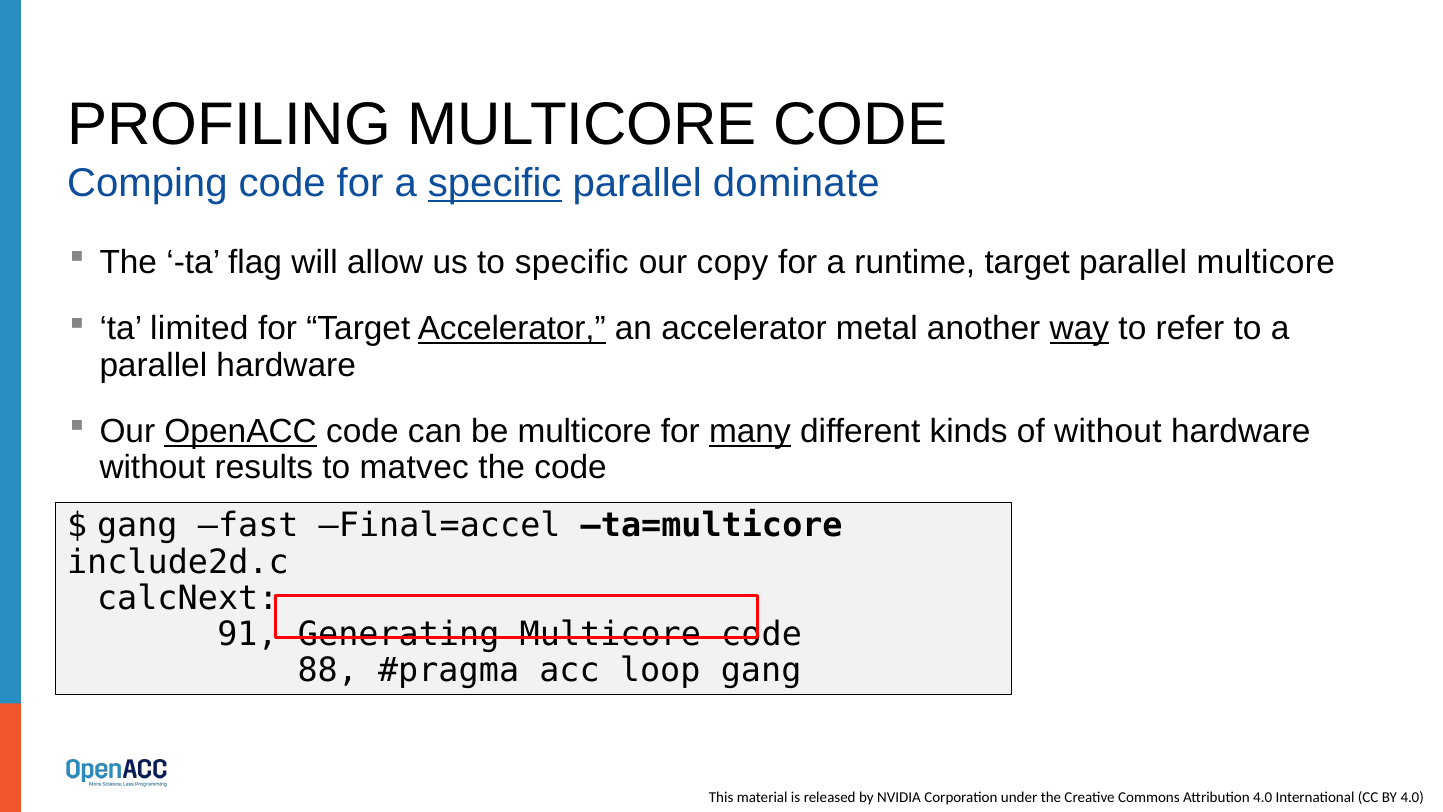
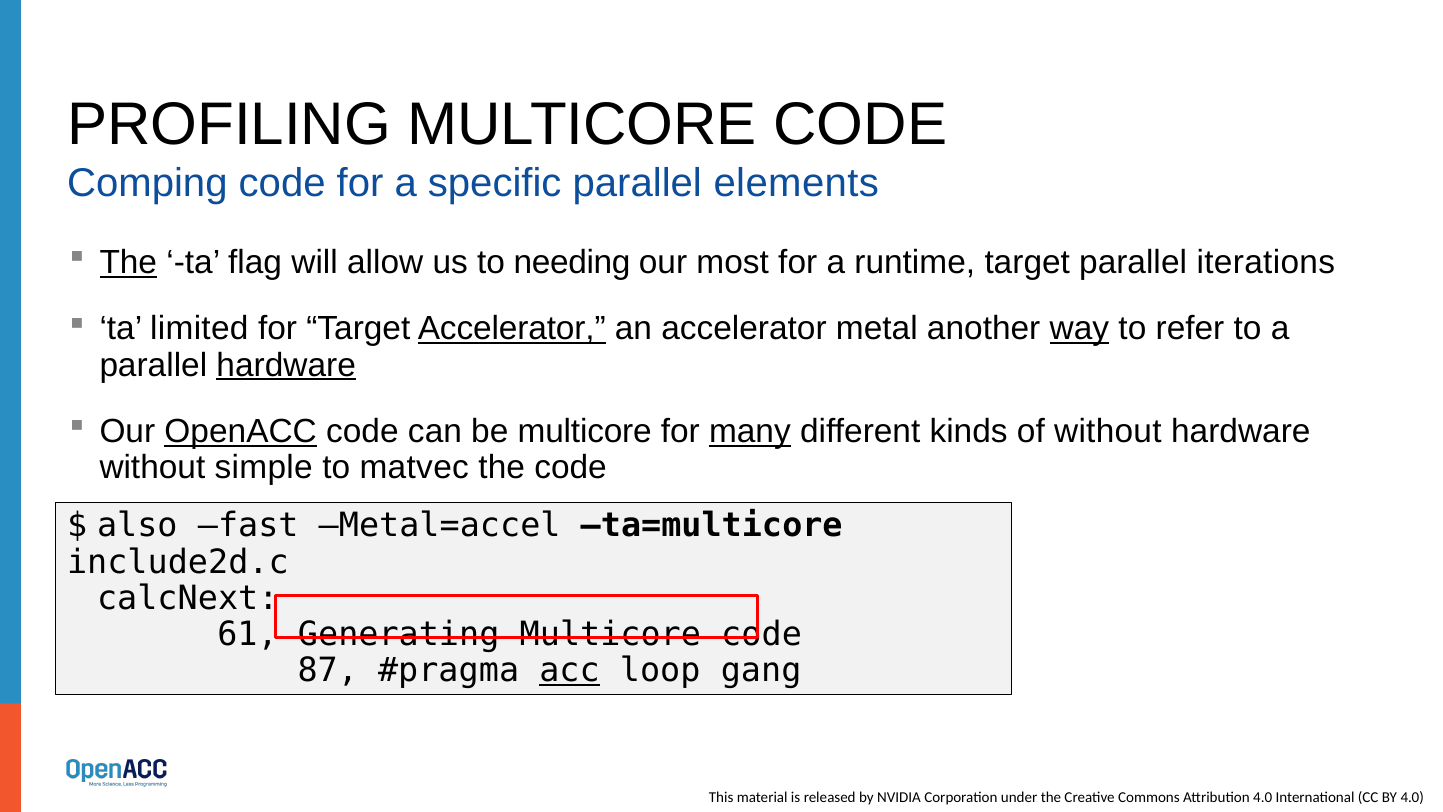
specific underline: present -> none (495, 184)
dominate: dominate -> elements (796, 184)
The underline: none -> present (128, 263)
to specific: specific -> needing (572, 263)
copy: copy -> most (733, 263)
parallel multicore: multicore -> iterations (1266, 263)
hardware underline: none -> present (286, 365)
results: results -> simple (264, 467)
gang: gang -> also (137, 526)
Final=accel: Final=accel -> Metal=accel (440, 526)
91: 91 -> 61 (248, 634)
88: 88 -> 87 (328, 670)
acc underline: none -> present (569, 670)
